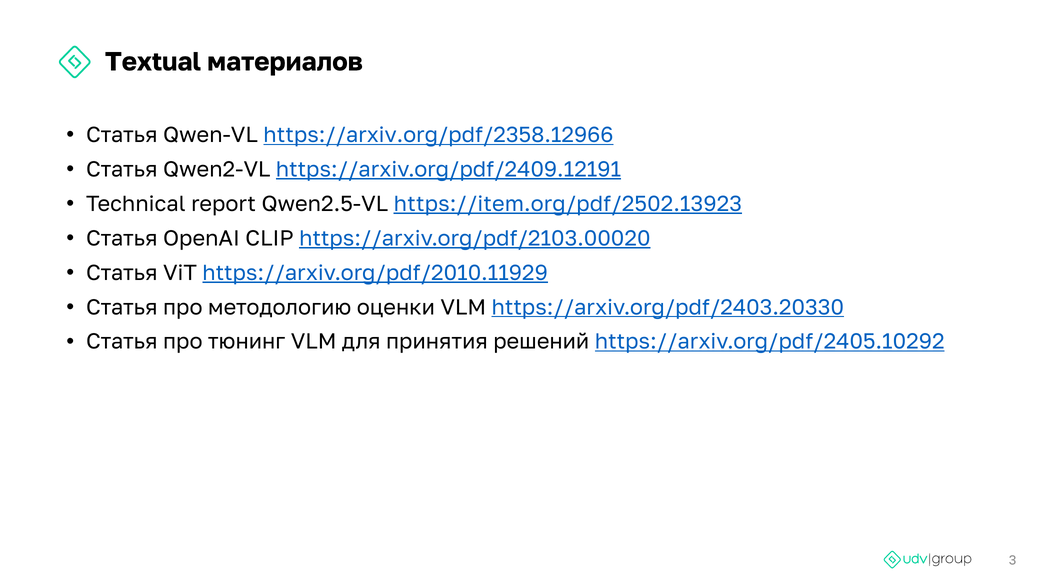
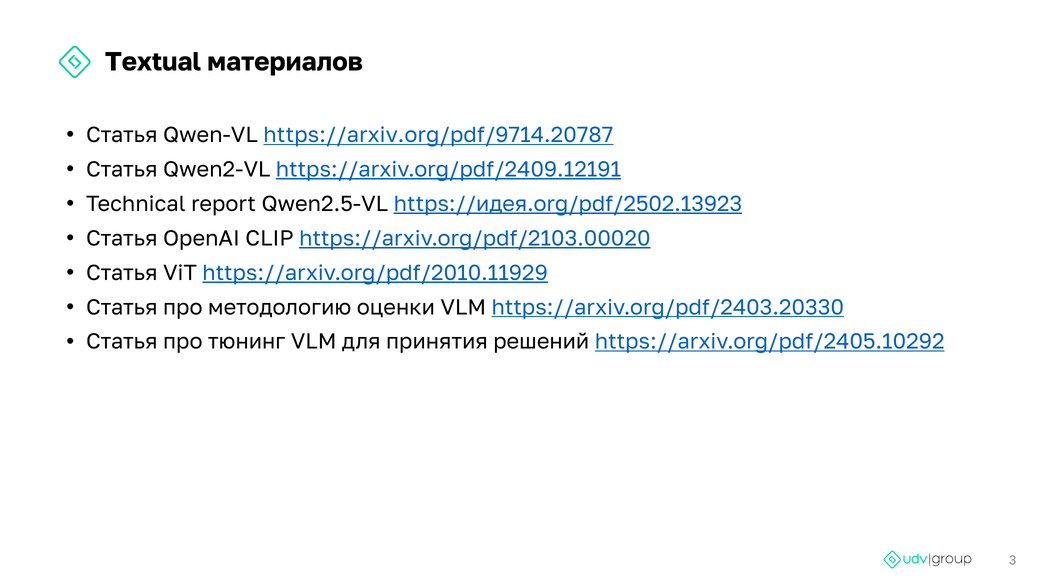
https://arxiv.org/pdf/2358.12966: https://arxiv.org/pdf/2358.12966 -> https://arxiv.org/pdf/9714.20787 (438, 135)
https://item.org/pdf/2502.13923: https://item.org/pdf/2502.13923 -> https://идея.org/pdf/2502.13923 (568, 204)
